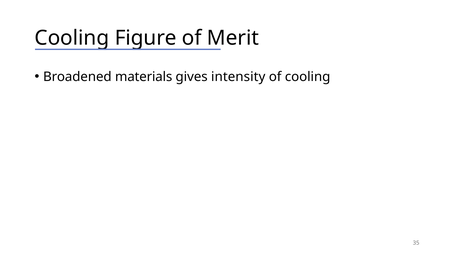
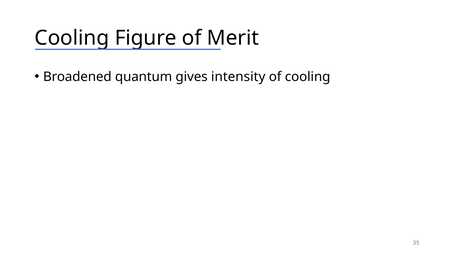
materials: materials -> quantum (144, 77)
